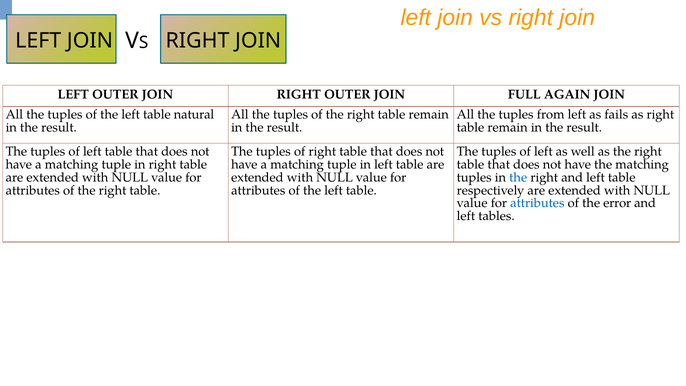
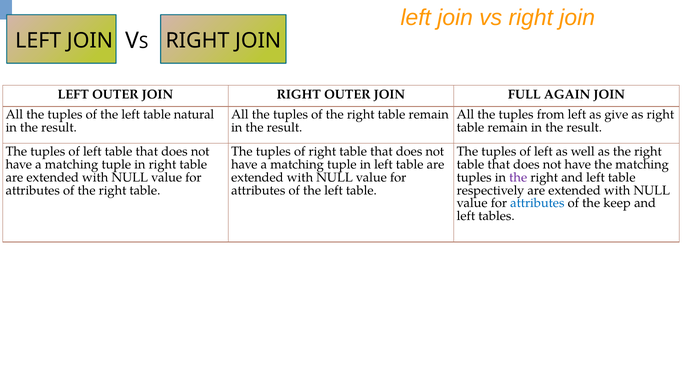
fails: fails -> give (616, 115)
the colour: blue -> purple (518, 177)
error: error -> keep (617, 203)
